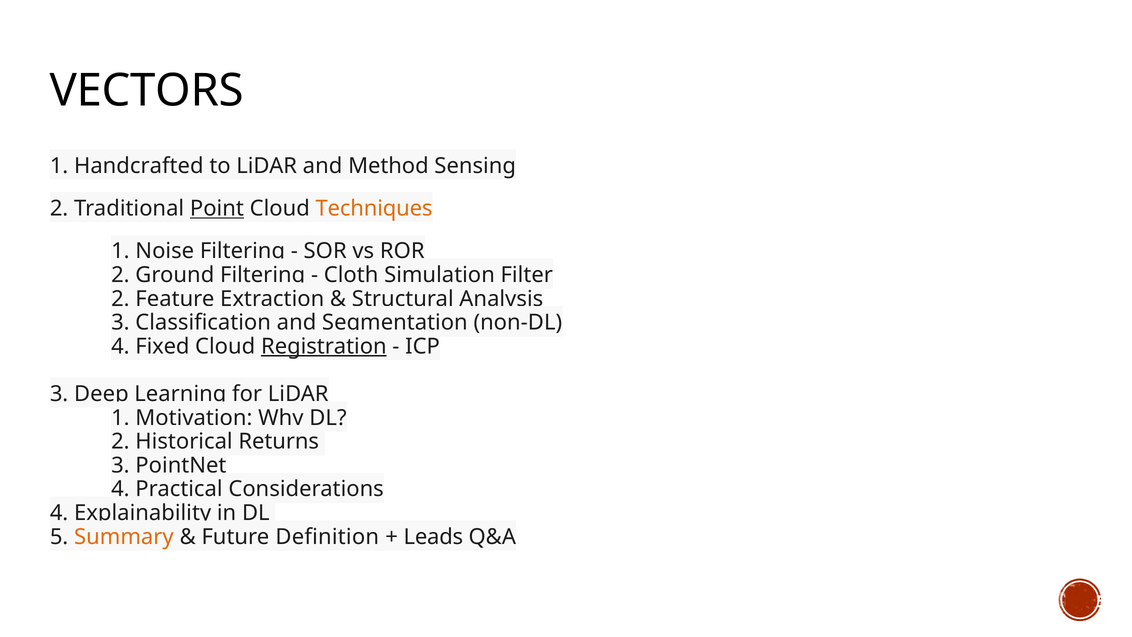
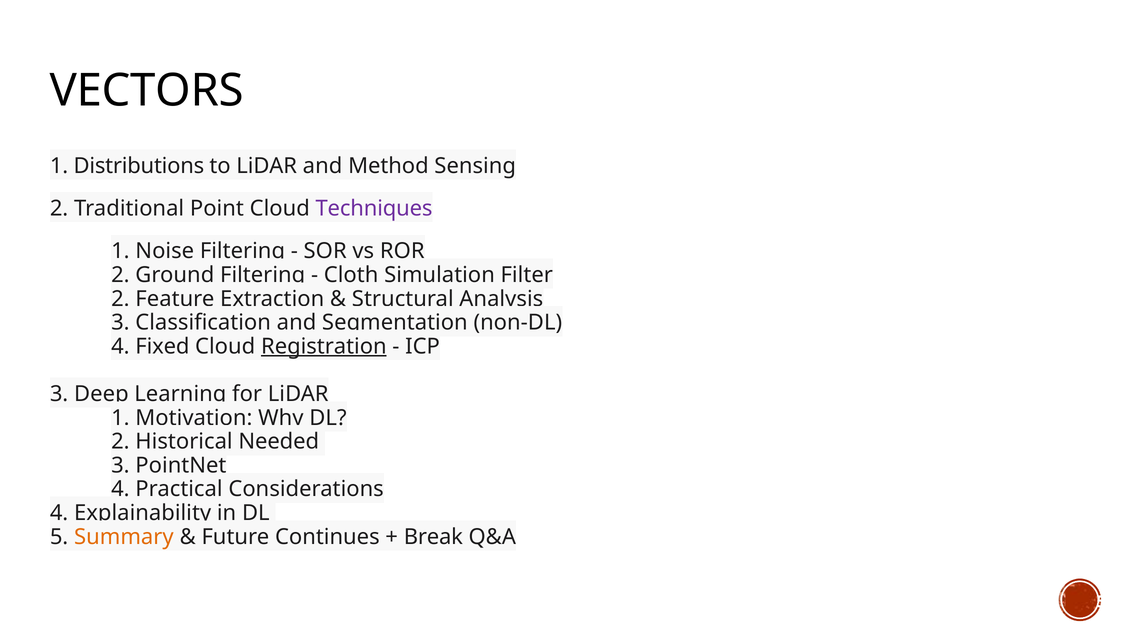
Handcrafted: Handcrafted -> Distributions (139, 166)
Point underline: present -> none (217, 208)
Techniques colour: orange -> purple (374, 208)
Returns: Returns -> Needed (279, 441)
Definition: Definition -> Continues (327, 537)
Leads: Leads -> Break (433, 537)
